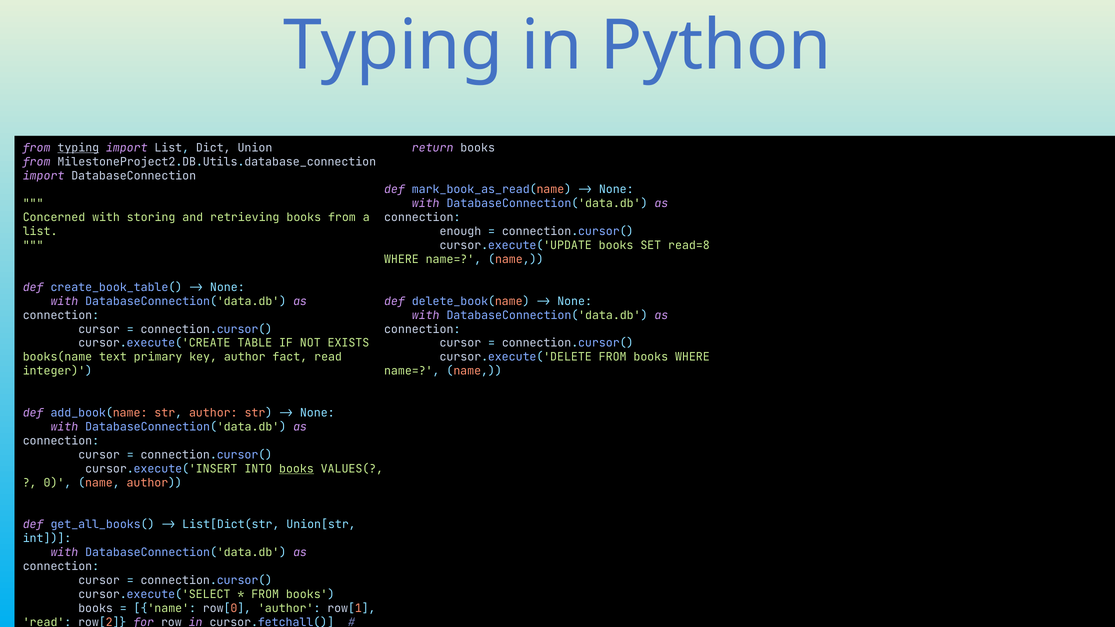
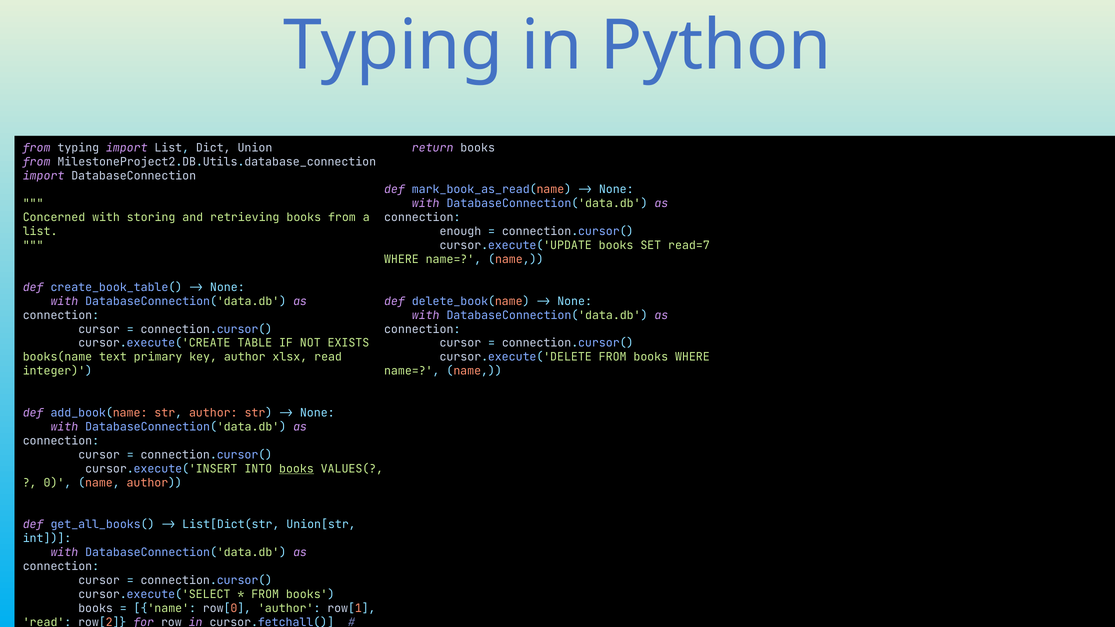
typing underline: present -> none (78, 148)
read=8: read=8 -> read=7 (689, 246)
fact: fact -> xlsx (290, 357)
